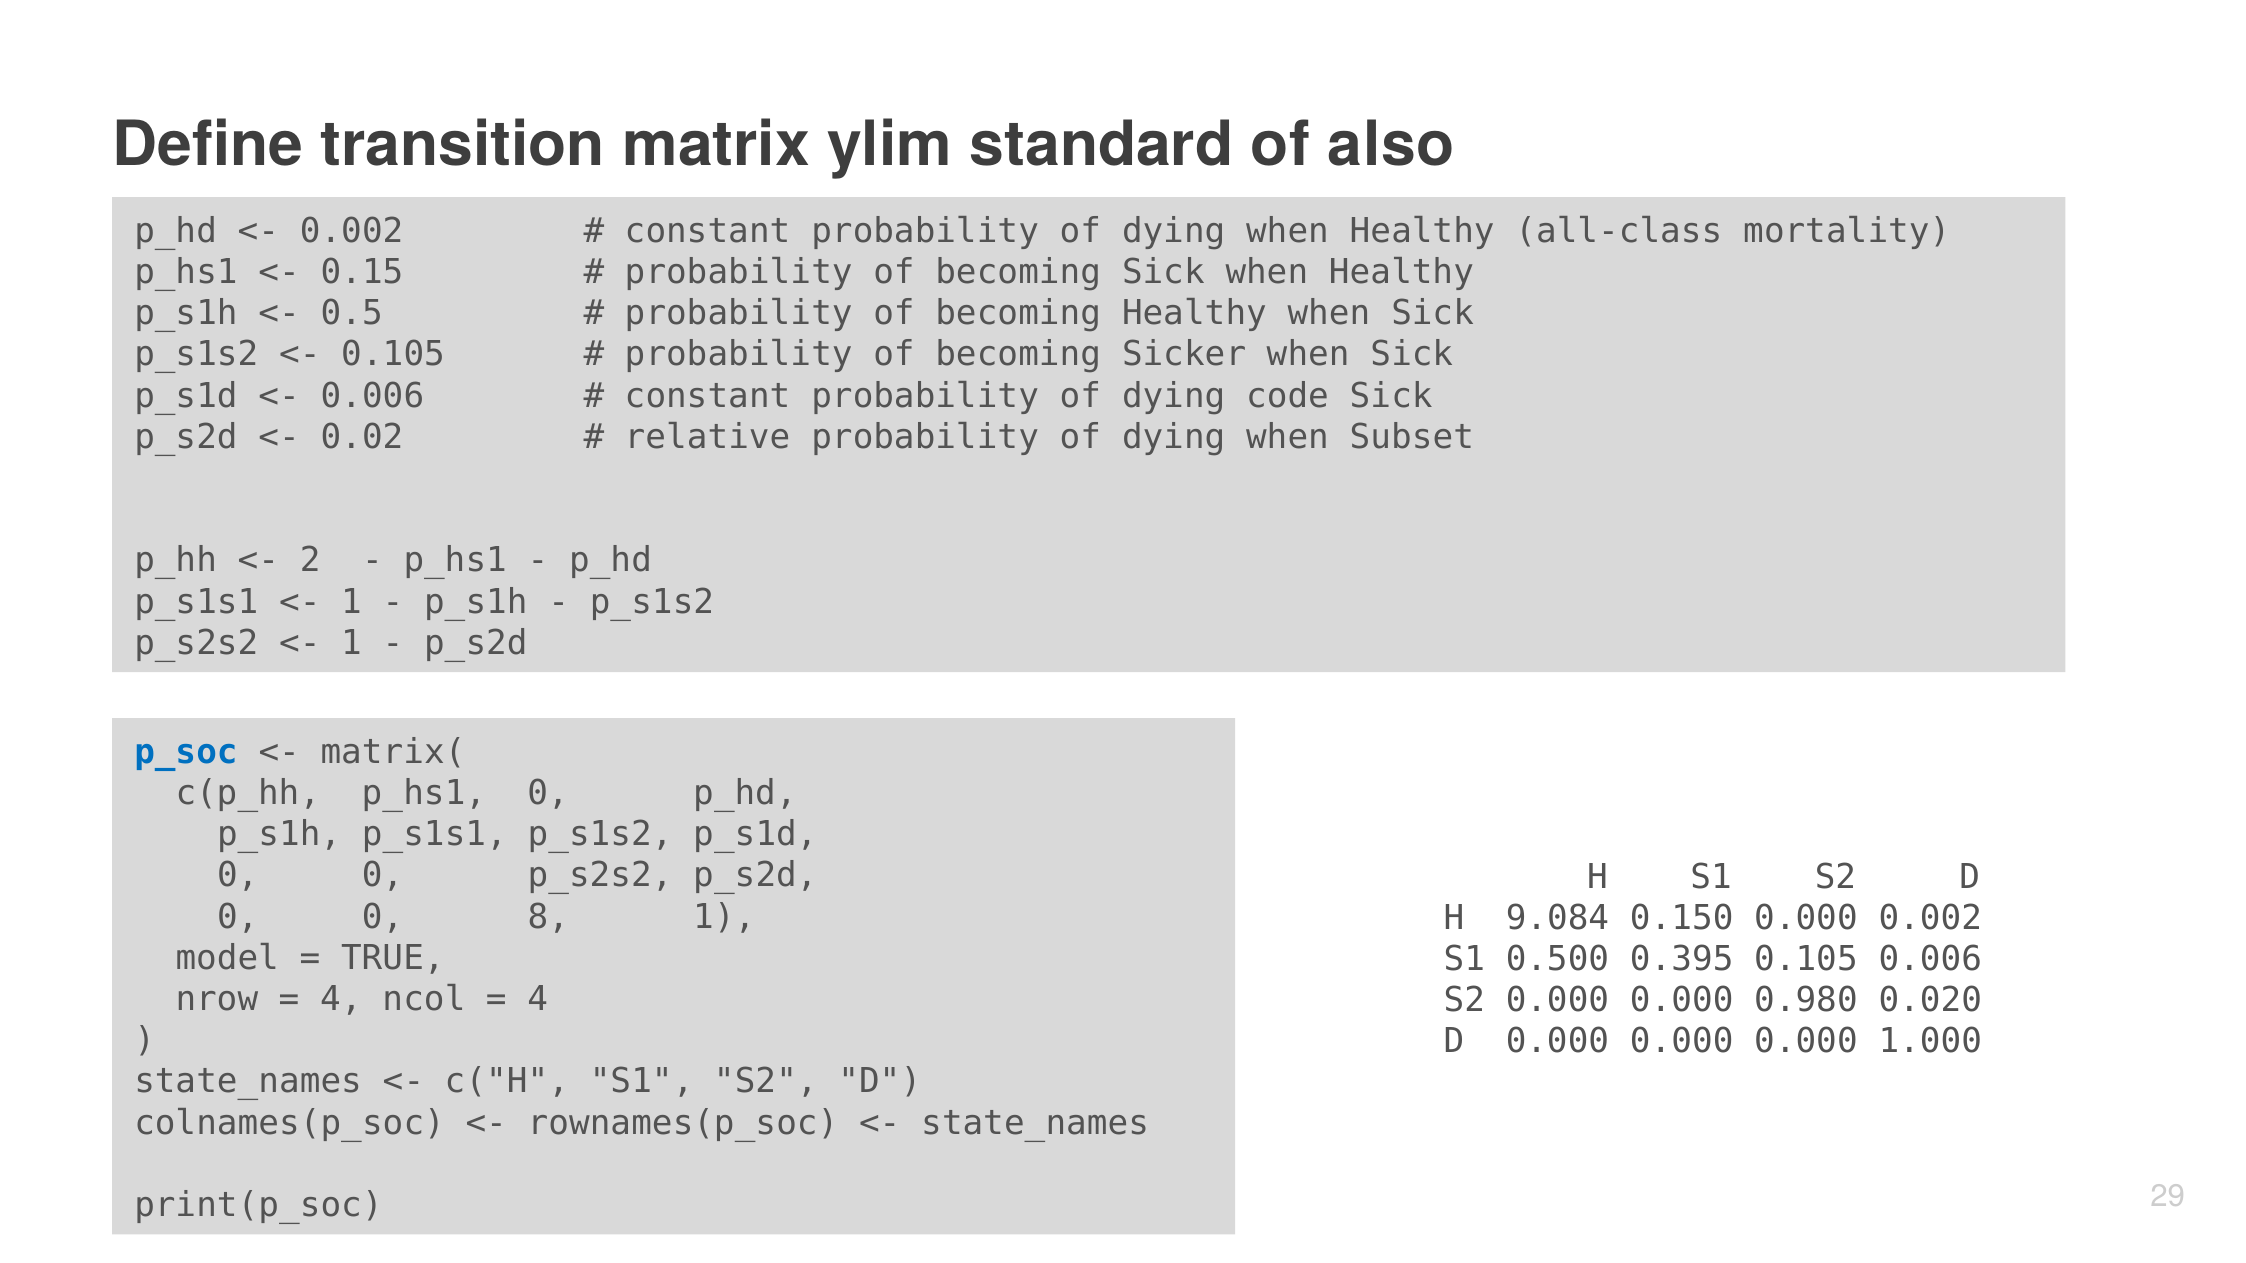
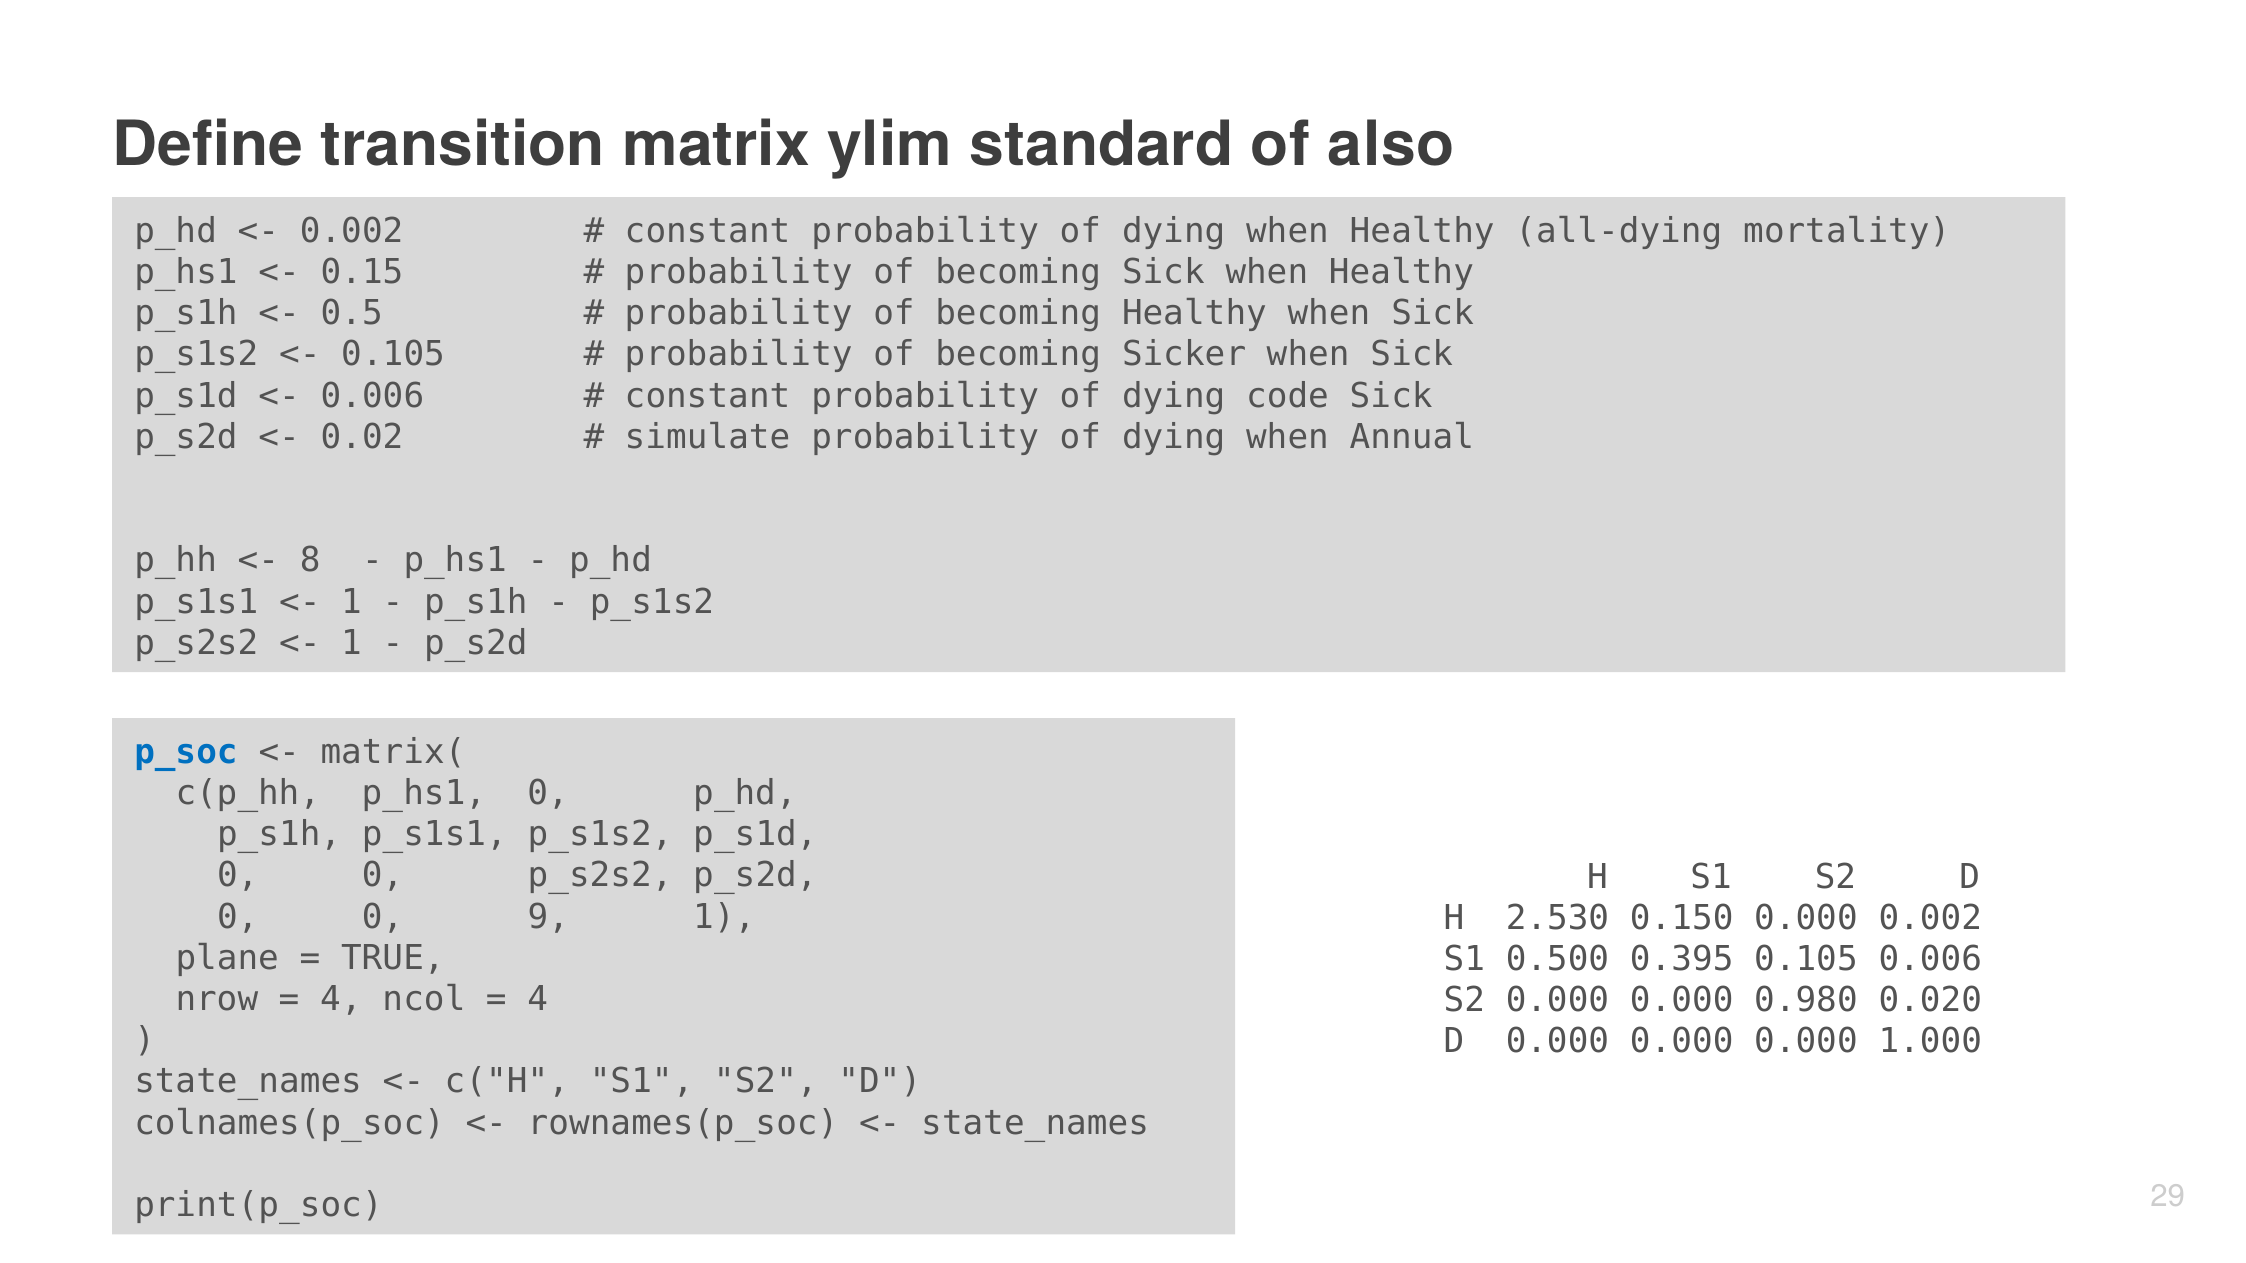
all-class: all-class -> all-dying (1619, 231)
relative: relative -> simulate (708, 437)
Subset: Subset -> Annual (1412, 437)
2: 2 -> 8 (310, 561)
8: 8 -> 9 (548, 917)
9.084: 9.084 -> 2.530 (1557, 918)
model: model -> plane (227, 958)
